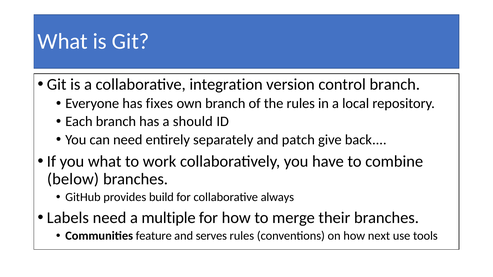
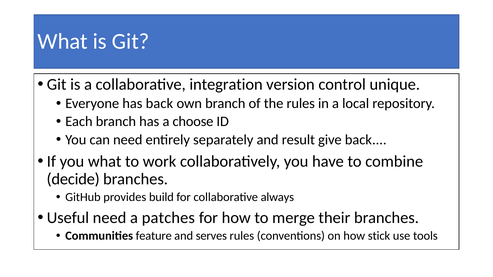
control branch: branch -> unique (395, 84)
has fixes: fixes -> back (159, 104)
should: should -> choose (193, 122)
patch: patch -> result (298, 140)
below: below -> decide (73, 179)
Labels: Labels -> Useful (68, 218)
multiple: multiple -> patches (168, 218)
next: next -> stick (379, 236)
